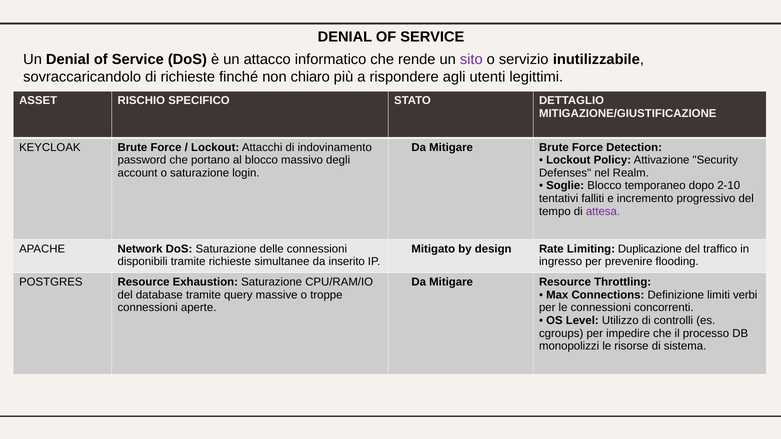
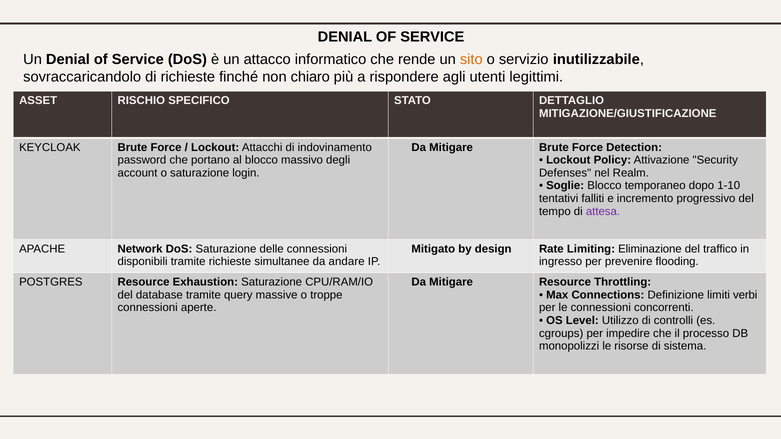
sito colour: purple -> orange (471, 59)
2-10: 2-10 -> 1-10 (729, 186)
Duplicazione: Duplicazione -> Eliminazione (650, 249)
inserito: inserito -> andare (347, 262)
